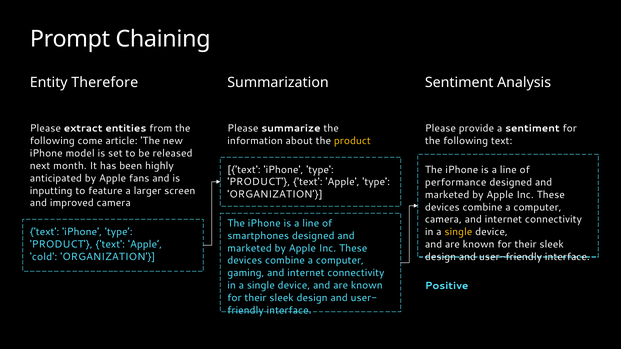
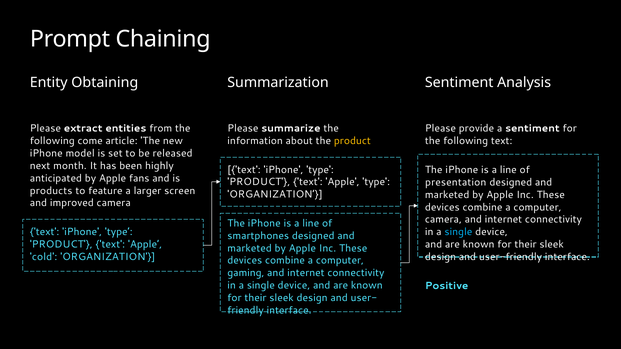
Therefore: Therefore -> Obtaining (105, 83)
performance: performance -> presentation (456, 183)
inputting: inputting -> products (51, 191)
single colour: yellow -> light blue (458, 232)
